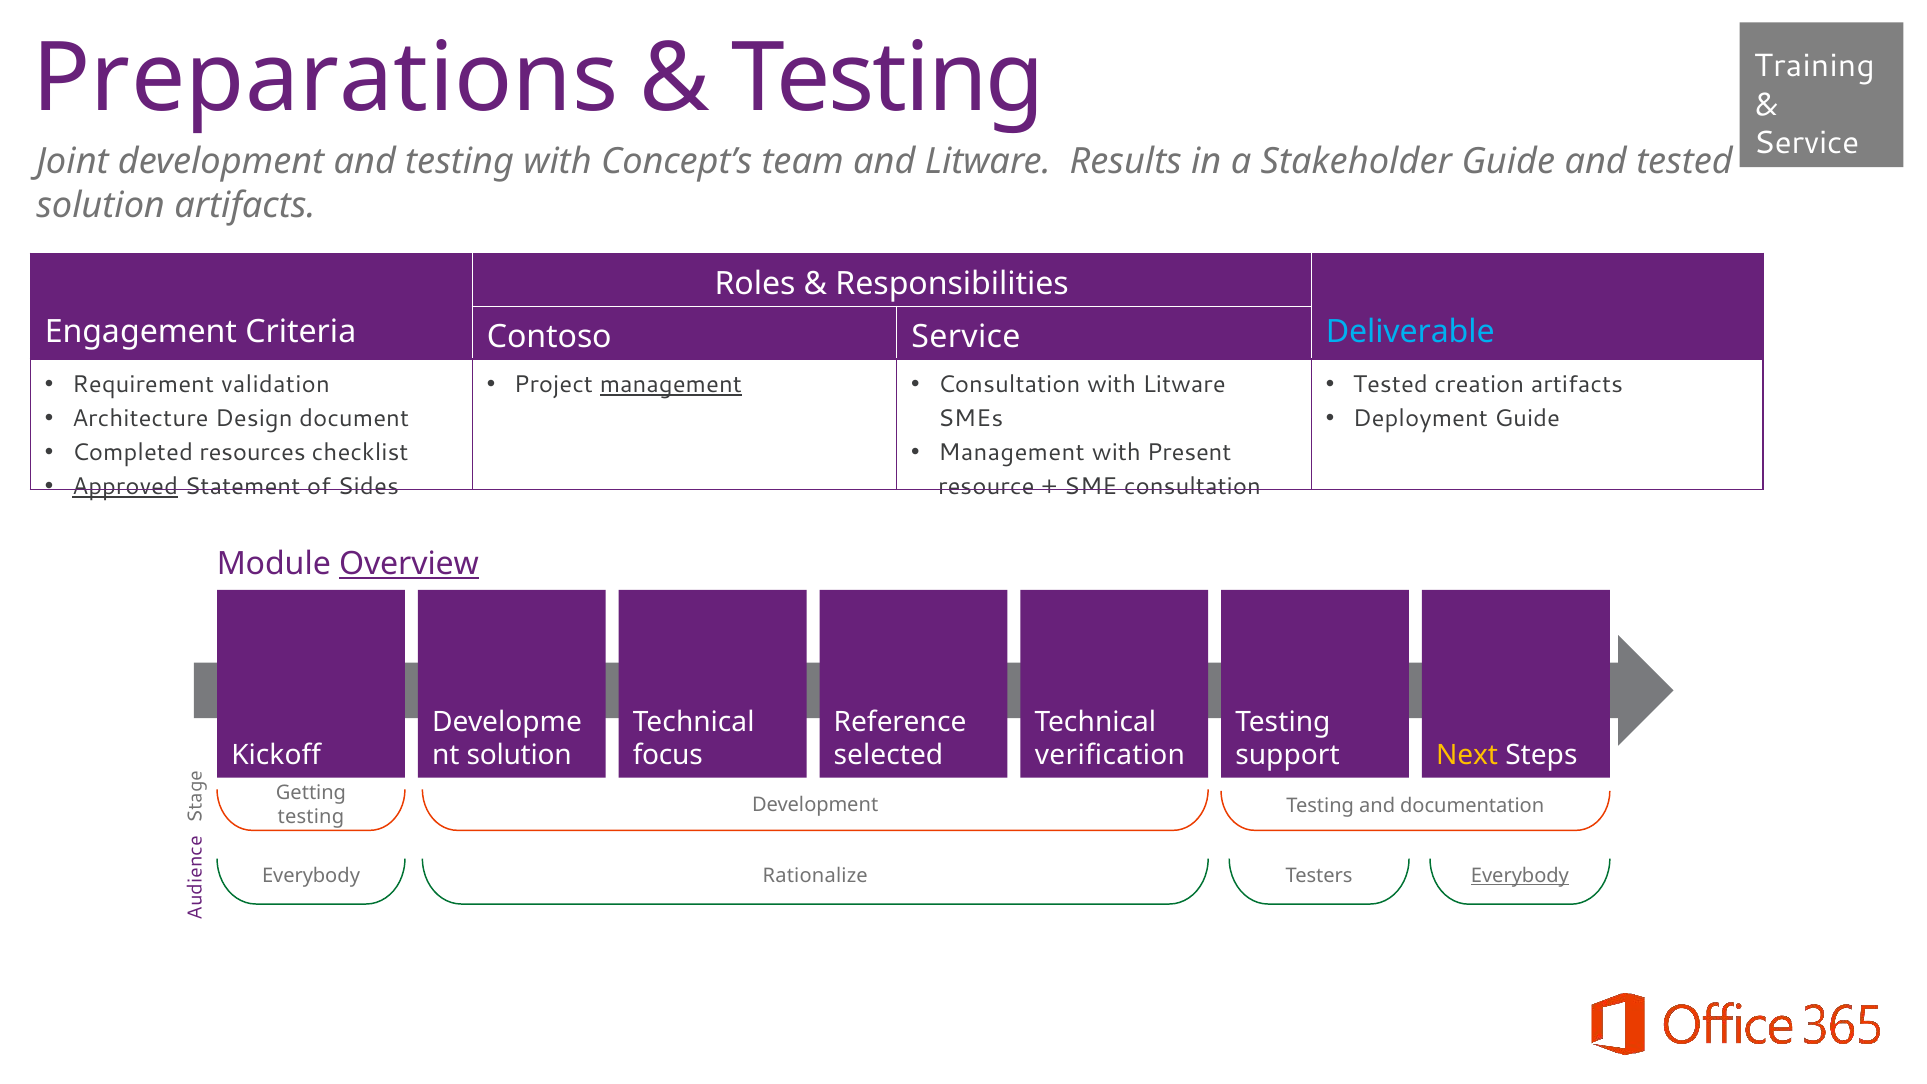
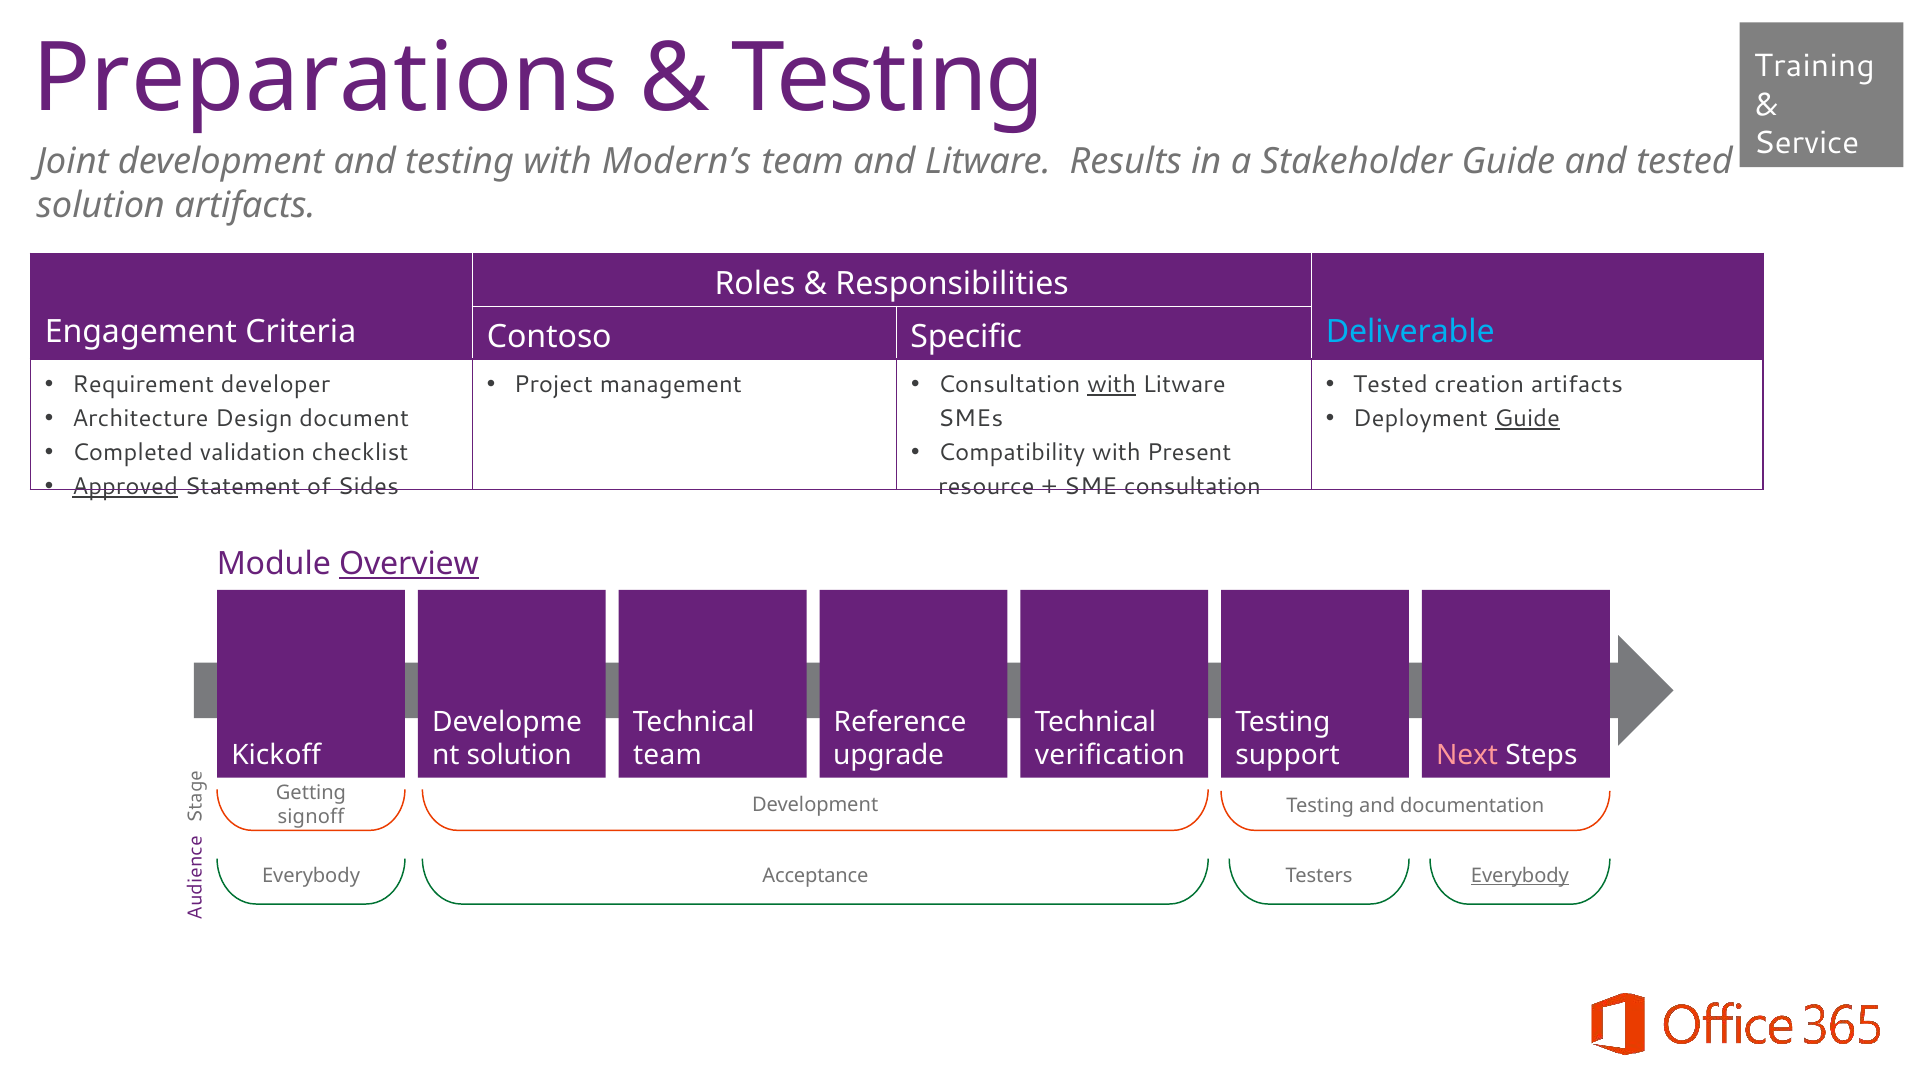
Concept’s: Concept’s -> Modern’s (677, 162)
Contoso Service: Service -> Specific (966, 337)
validation: validation -> developer (276, 385)
management underline: present -> none (671, 385)
with underline: none -> present (1112, 385)
Guide underline: none -> present (1527, 419)
resources: resources -> validation (253, 453)
Management: Management -> Compatibility (1012, 453)
focus: focus -> team (668, 756)
selected: selected -> upgrade (889, 756)
Next colour: yellow -> pink (1467, 756)
testing: testing -> signoff (311, 817)
Rationalize: Rationalize -> Acceptance (815, 876)
